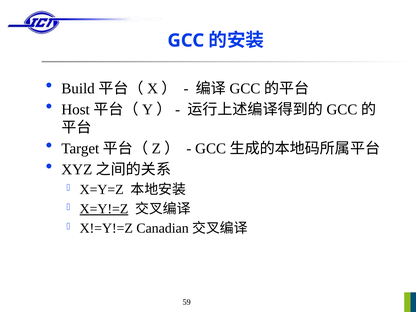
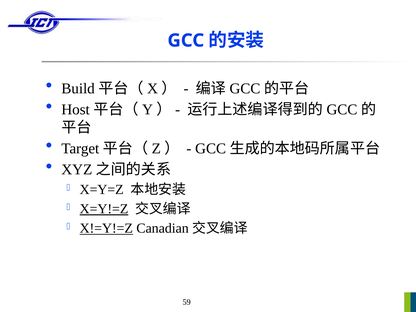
X!=Y!=Z underline: none -> present (106, 228)
